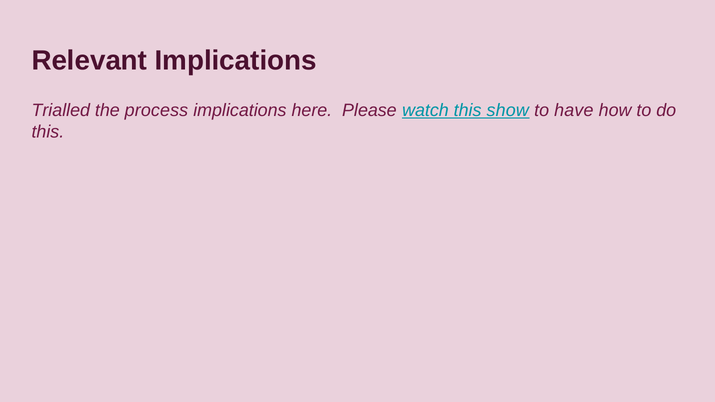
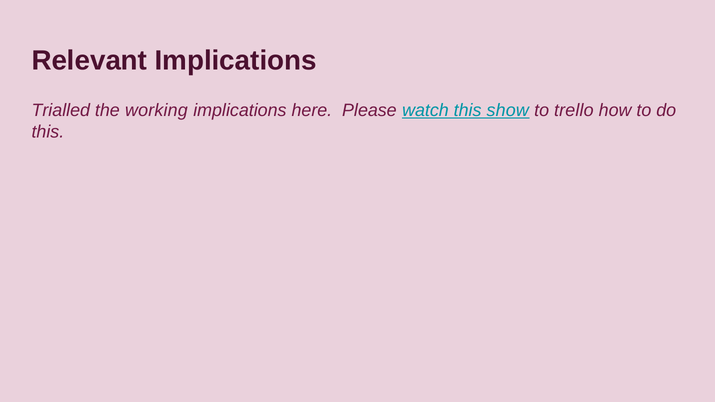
process: process -> working (156, 110)
have: have -> trello (574, 110)
